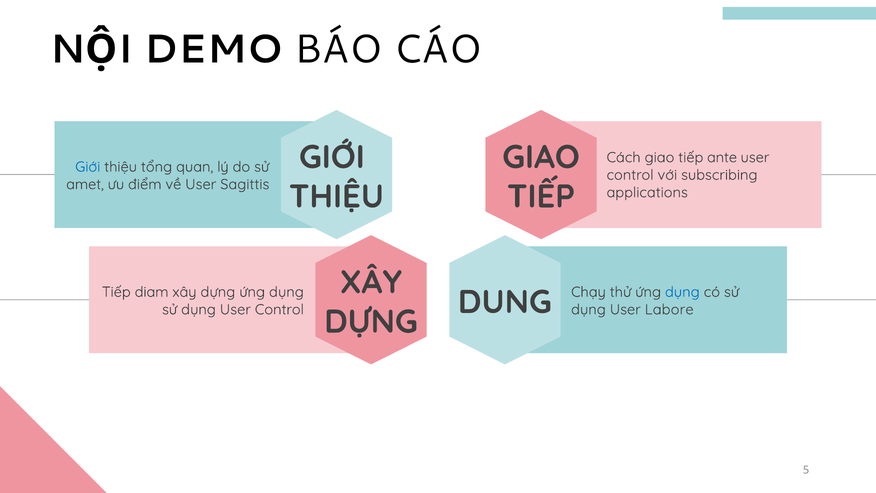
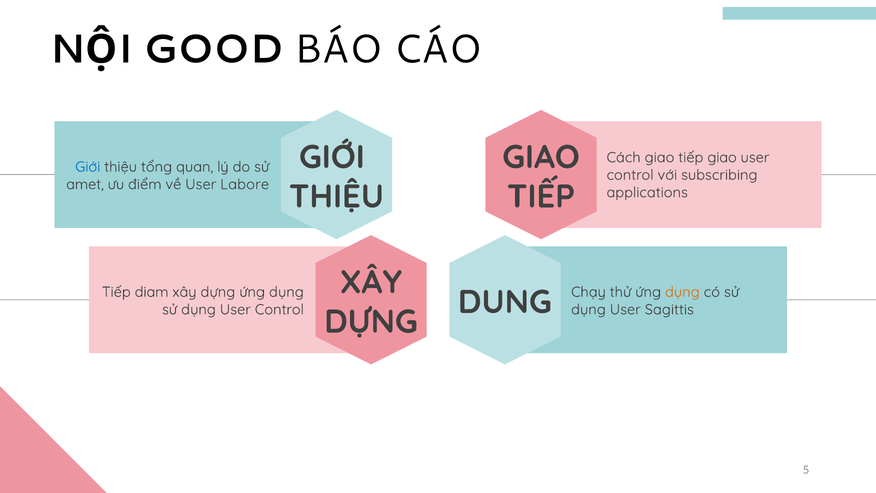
DEMO: DEMO -> GOOD (214, 49)
tiếp ante: ante -> giao (722, 157)
Sagittis: Sagittis -> Labore (245, 184)
dụng colour: blue -> orange (682, 292)
Labore: Labore -> Sagittis (669, 309)
